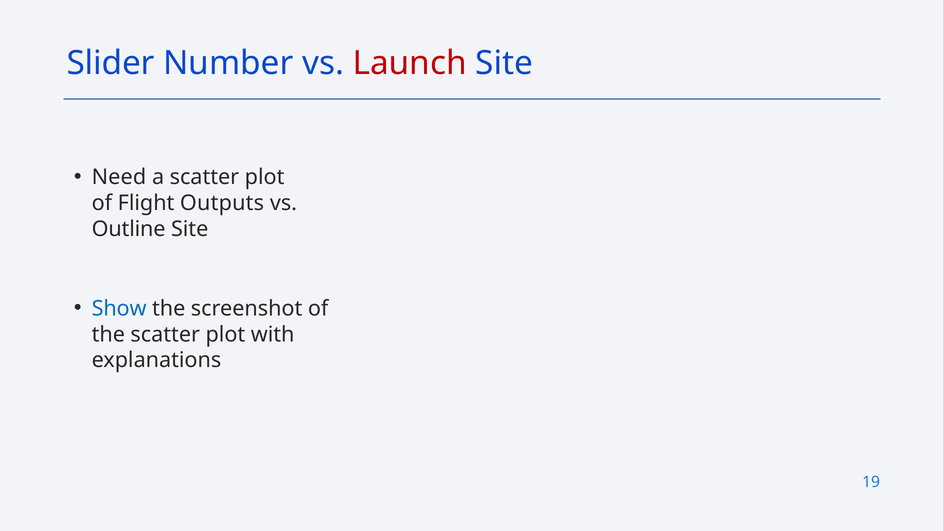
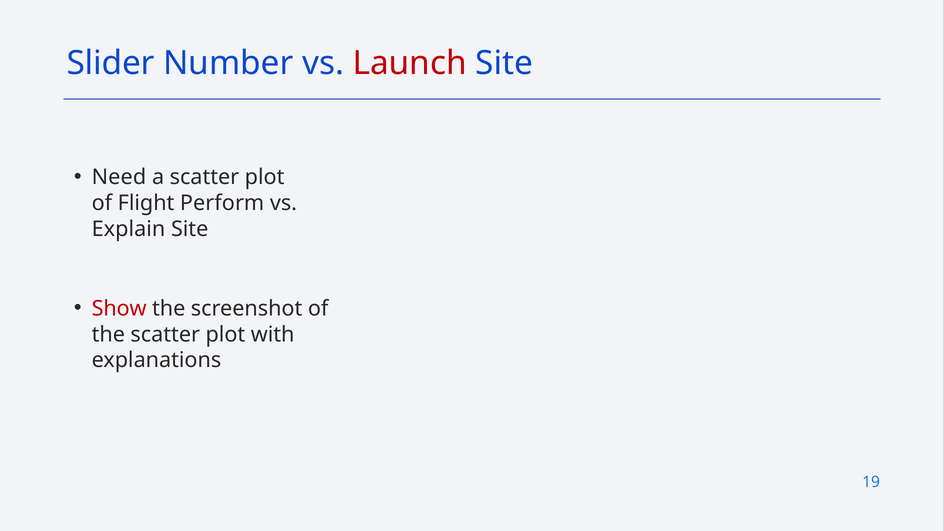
Outputs: Outputs -> Perform (222, 203)
Outline: Outline -> Explain (128, 229)
Show colour: blue -> red (119, 308)
